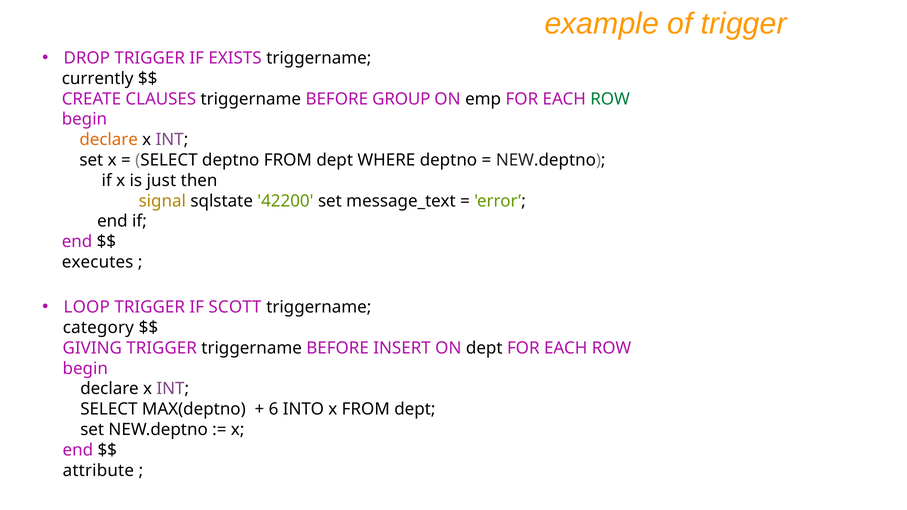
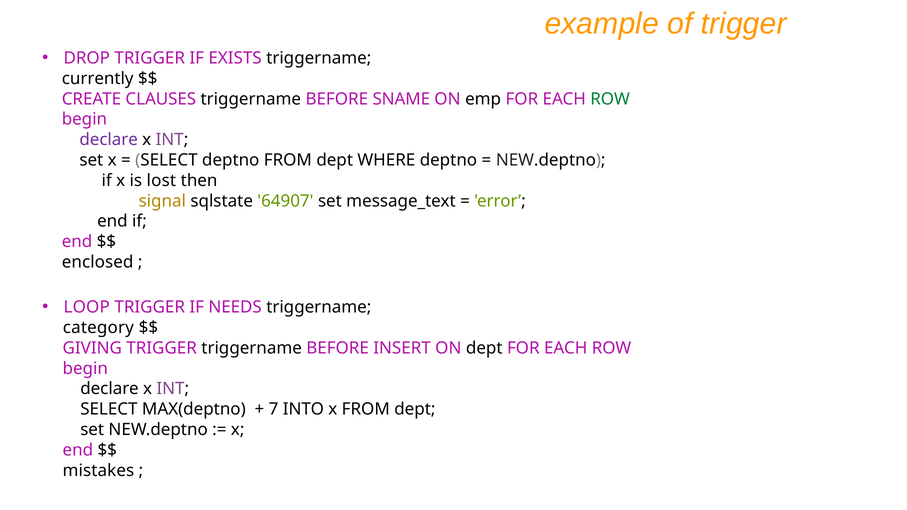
GROUP: GROUP -> SNAME (401, 99)
declare colour: orange -> purple (109, 140)
just: just -> lost (161, 181)
42200: 42200 -> 64907 (285, 201)
executes: executes -> enclosed (98, 262)
SCOTT: SCOTT -> NEEDS (235, 307)
6: 6 -> 7 (274, 409)
attribute: attribute -> mistakes (98, 471)
